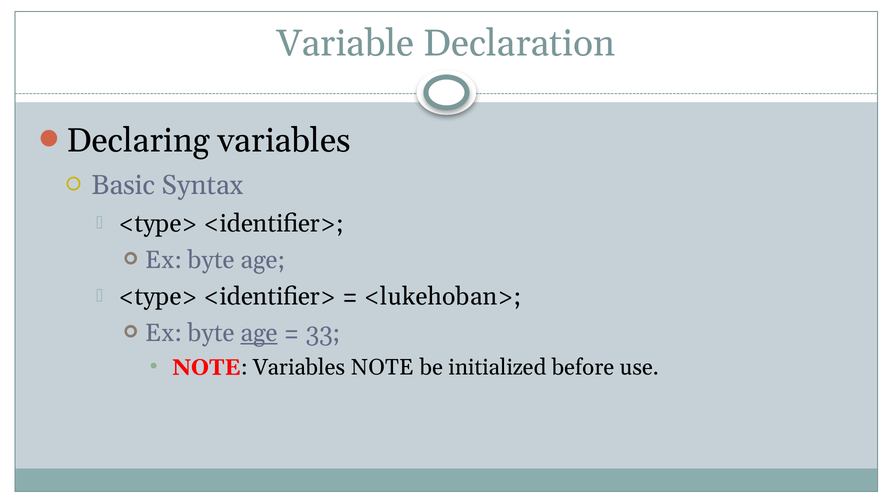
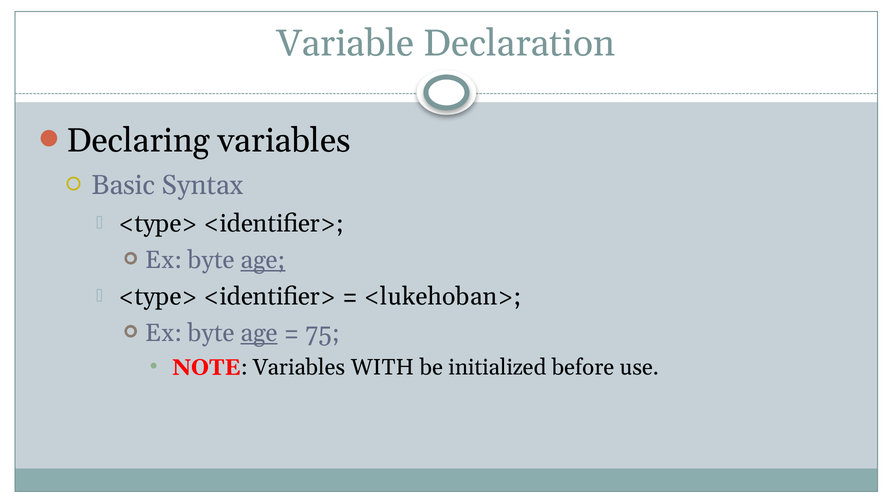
age underline: none -> present (263, 259)
33: 33 -> 75 (323, 332)
Variables NOTE: NOTE -> WITH (382, 367)
